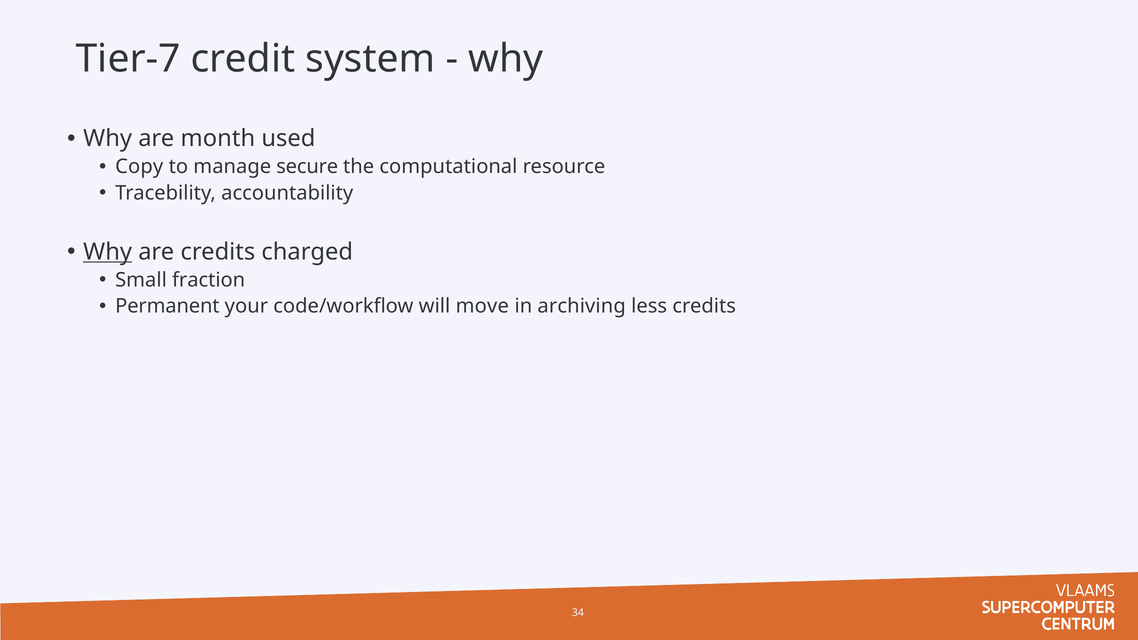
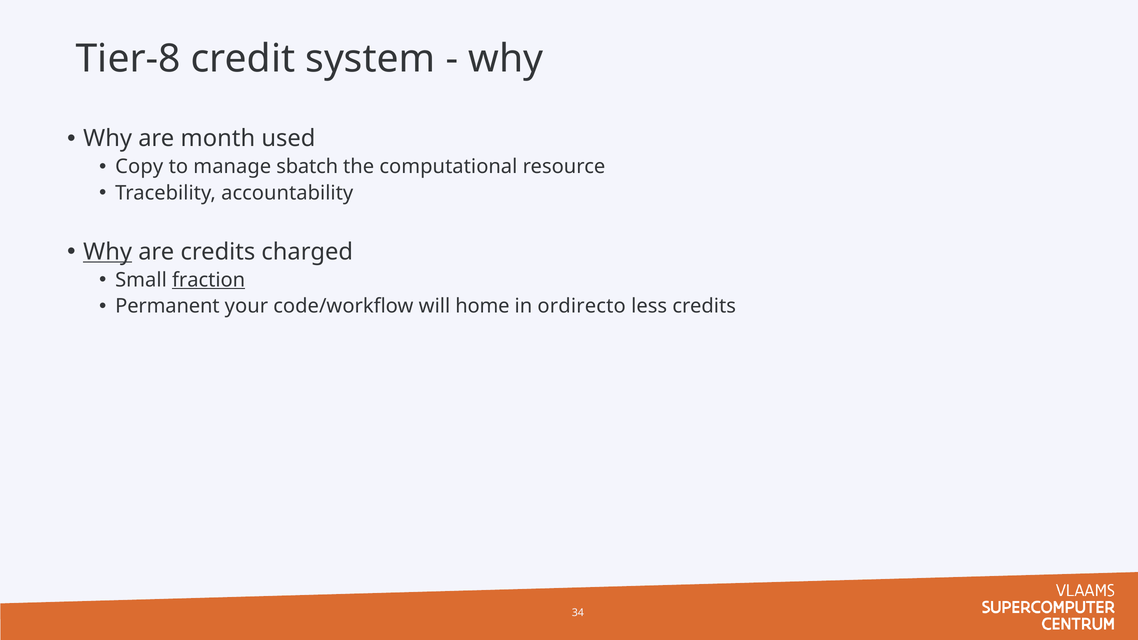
Tier-7: Tier-7 -> Tier-8 (128, 59)
secure: secure -> sbatch (307, 167)
fraction underline: none -> present (209, 280)
move: move -> home (482, 306)
archiving: archiving -> ordirecto (582, 306)
